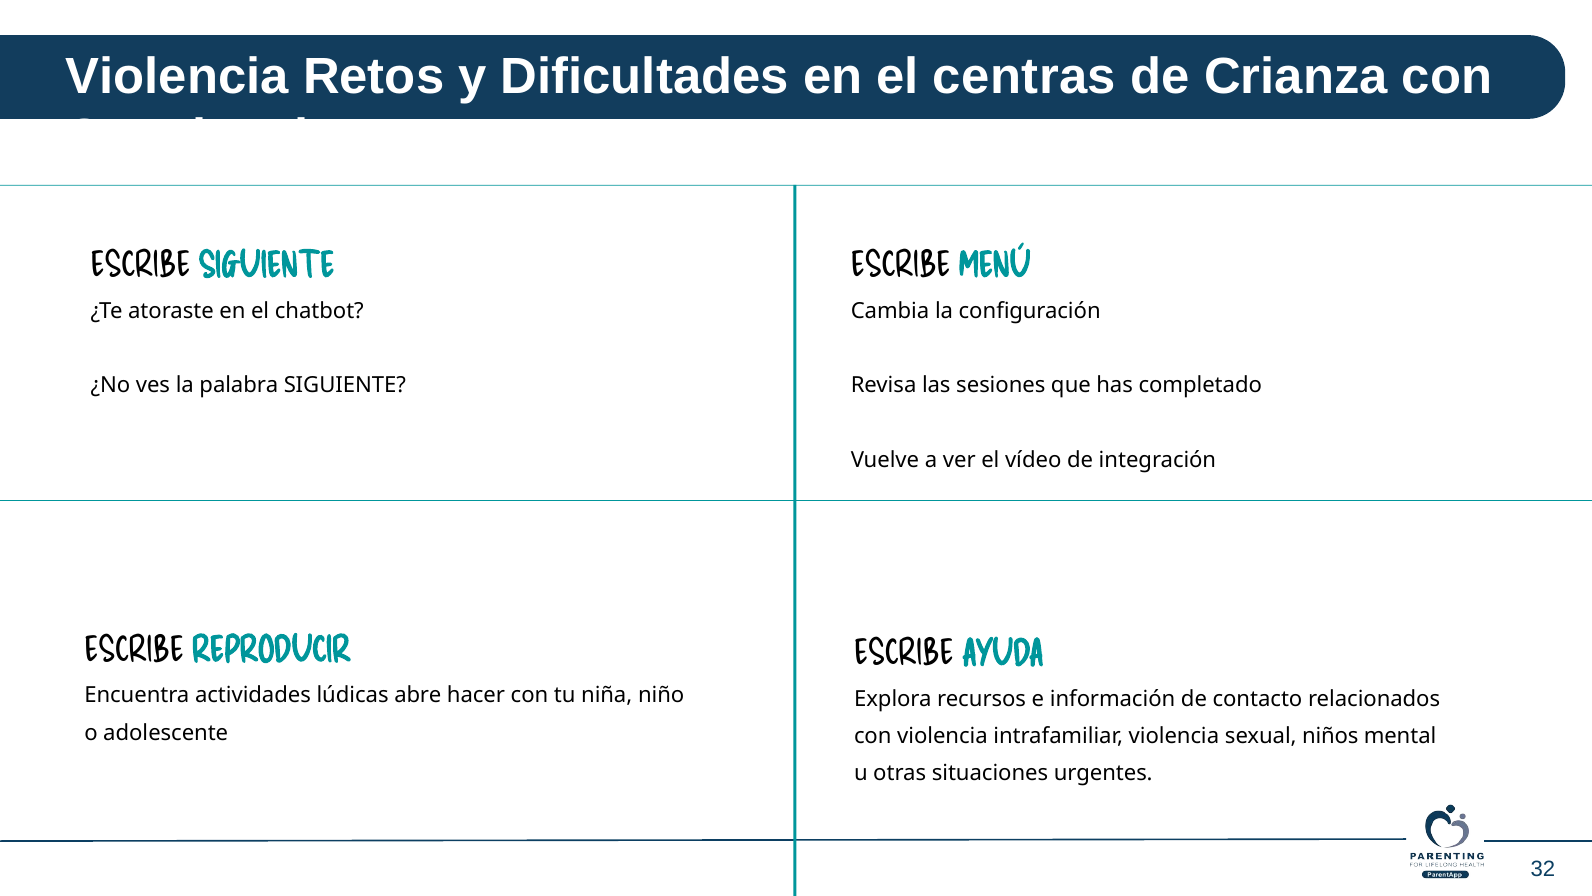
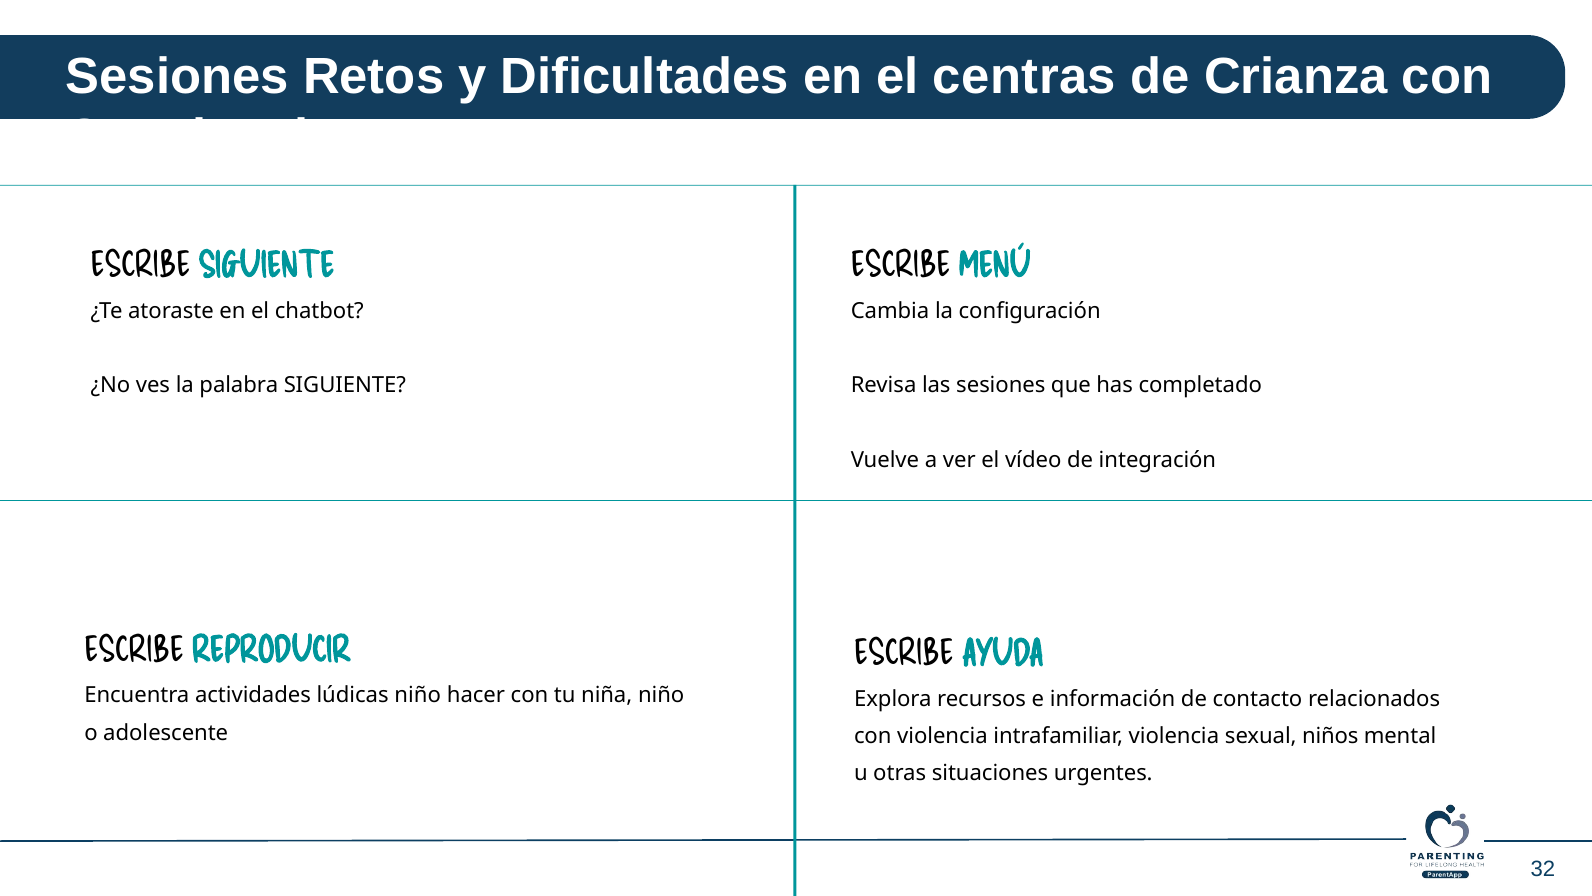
Violencia: Violencia -> Sesiones (177, 76)
lúdicas abre: abre -> niño (418, 695)
